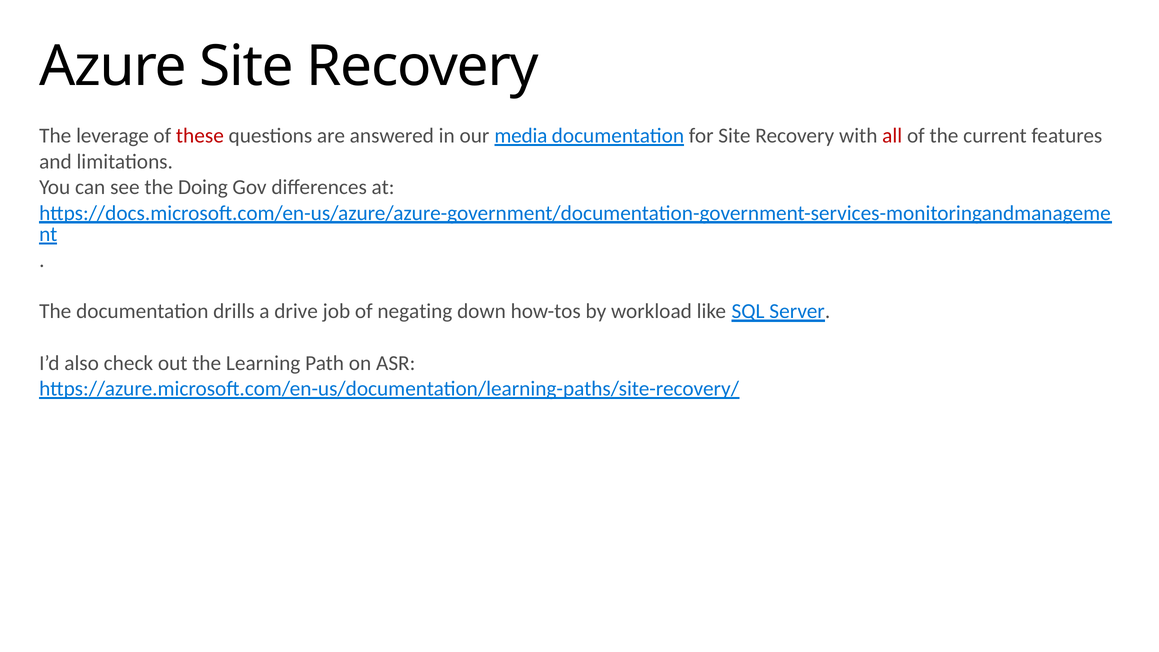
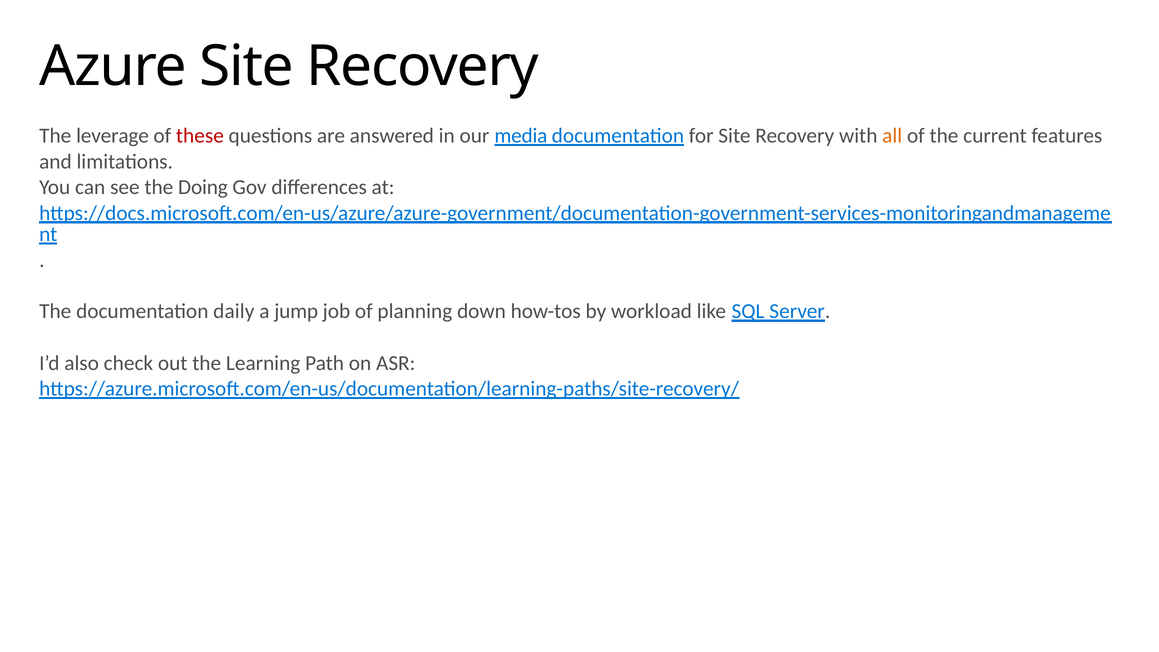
all colour: red -> orange (892, 136)
drills: drills -> daily (234, 311)
drive: drive -> jump (296, 311)
negating: negating -> planning (415, 311)
